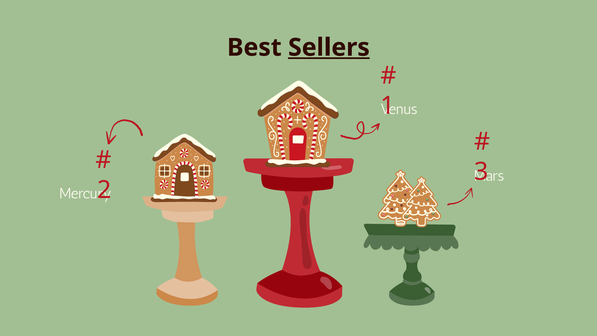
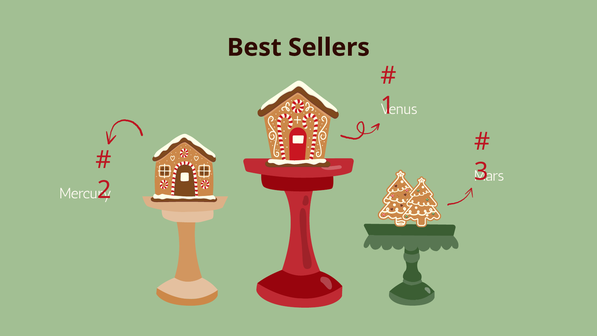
Sellers underline: present -> none (329, 47)
